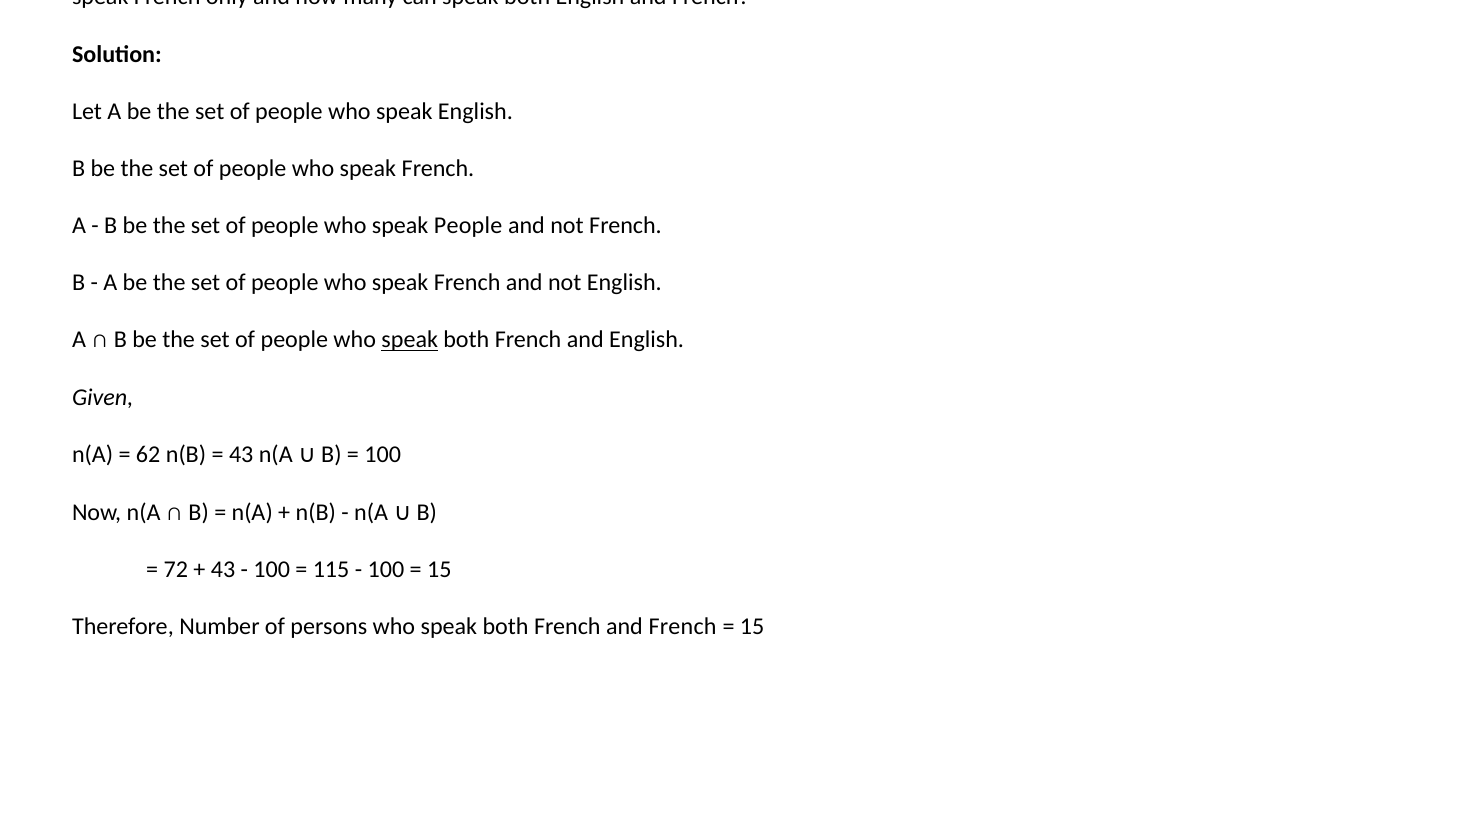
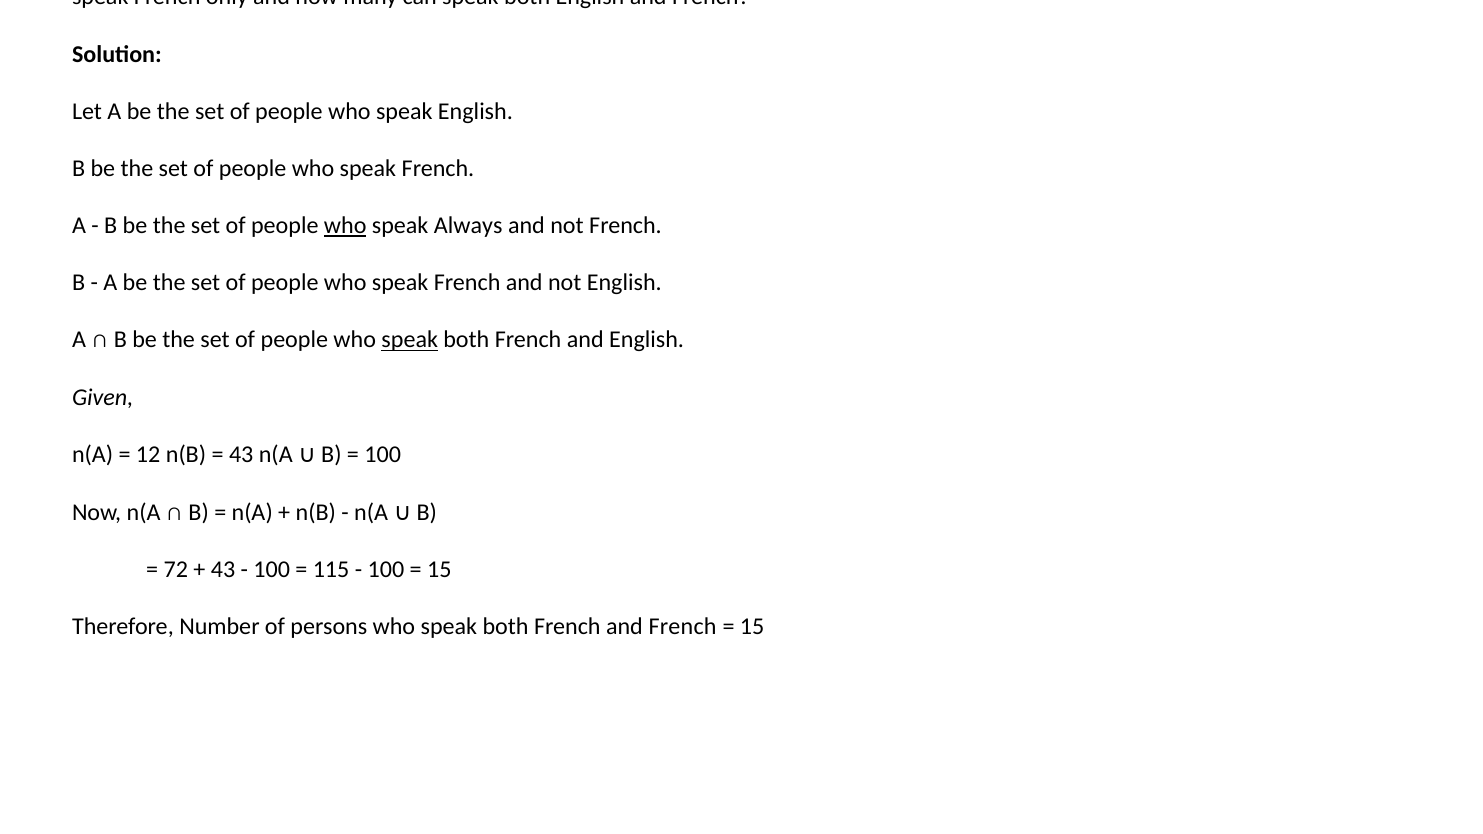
who underline: none -> present (345, 226)
speak People: People -> Always (468, 226)
62: 62 -> 12 (148, 455)
